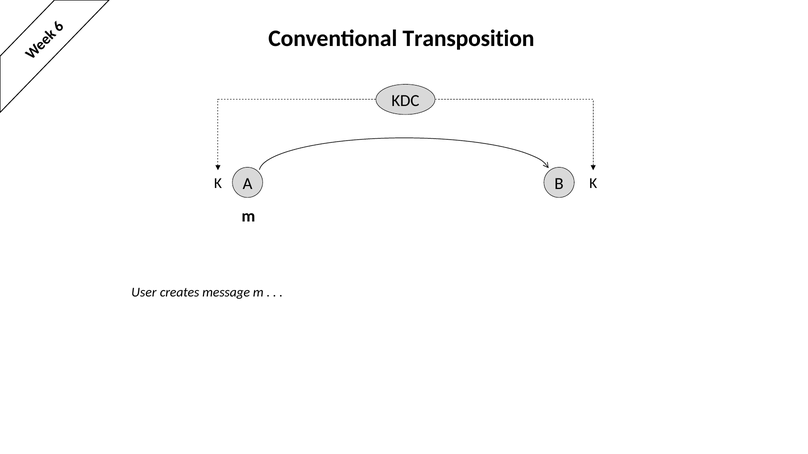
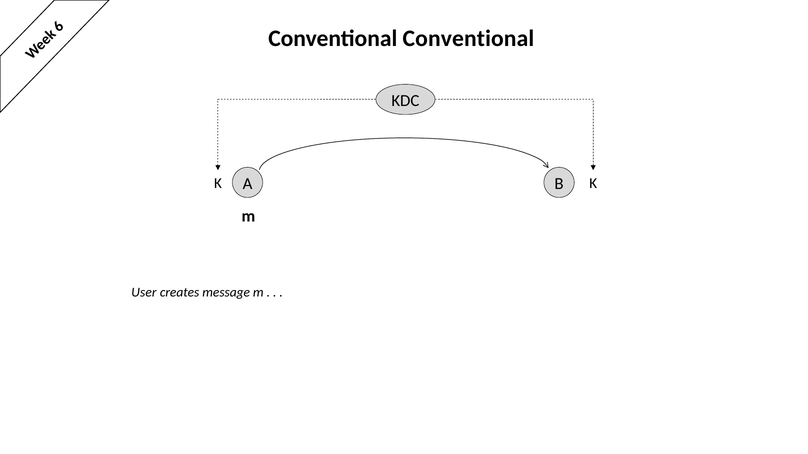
Conventional Transposition: Transposition -> Conventional (468, 39)
